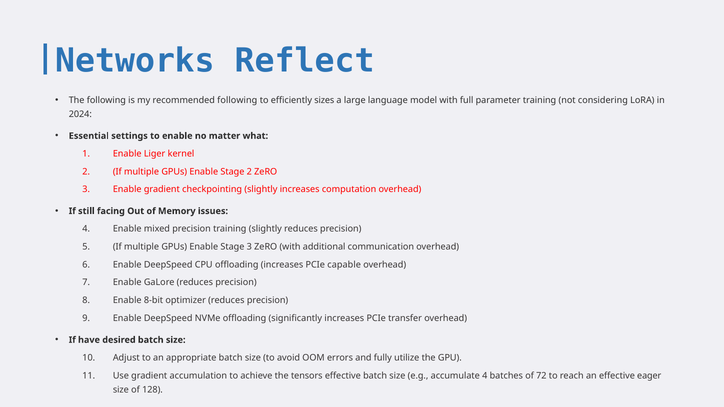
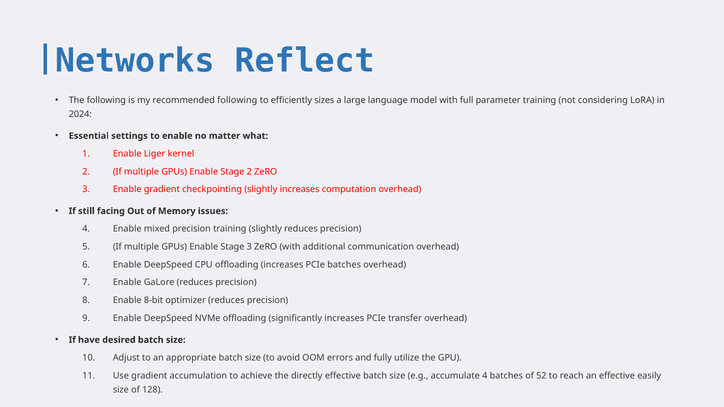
PCIe capable: capable -> batches (344, 265)
tensors: tensors -> directly (307, 376)
72: 72 -> 52 (541, 376)
eager: eager -> easily (649, 376)
